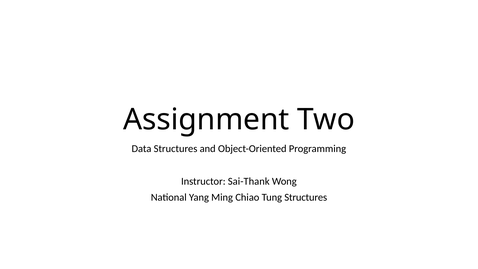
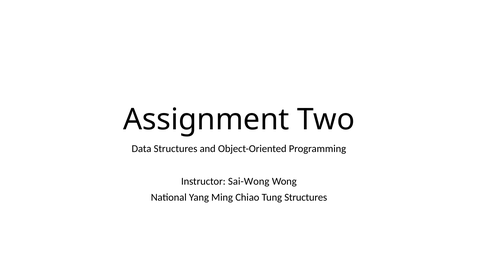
Sai-Thank: Sai-Thank -> Sai-Wong (249, 181)
